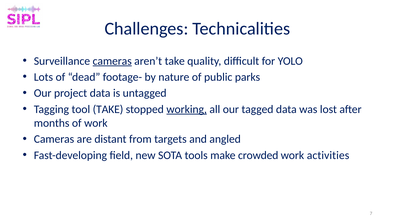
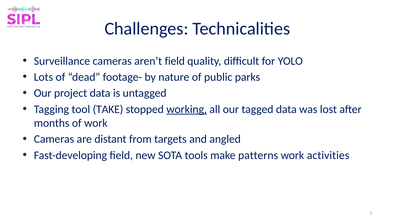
cameras underline: present -> none (112, 61)
aren’t take: take -> field (175, 61)
crowded: crowded -> patterns (258, 155)
